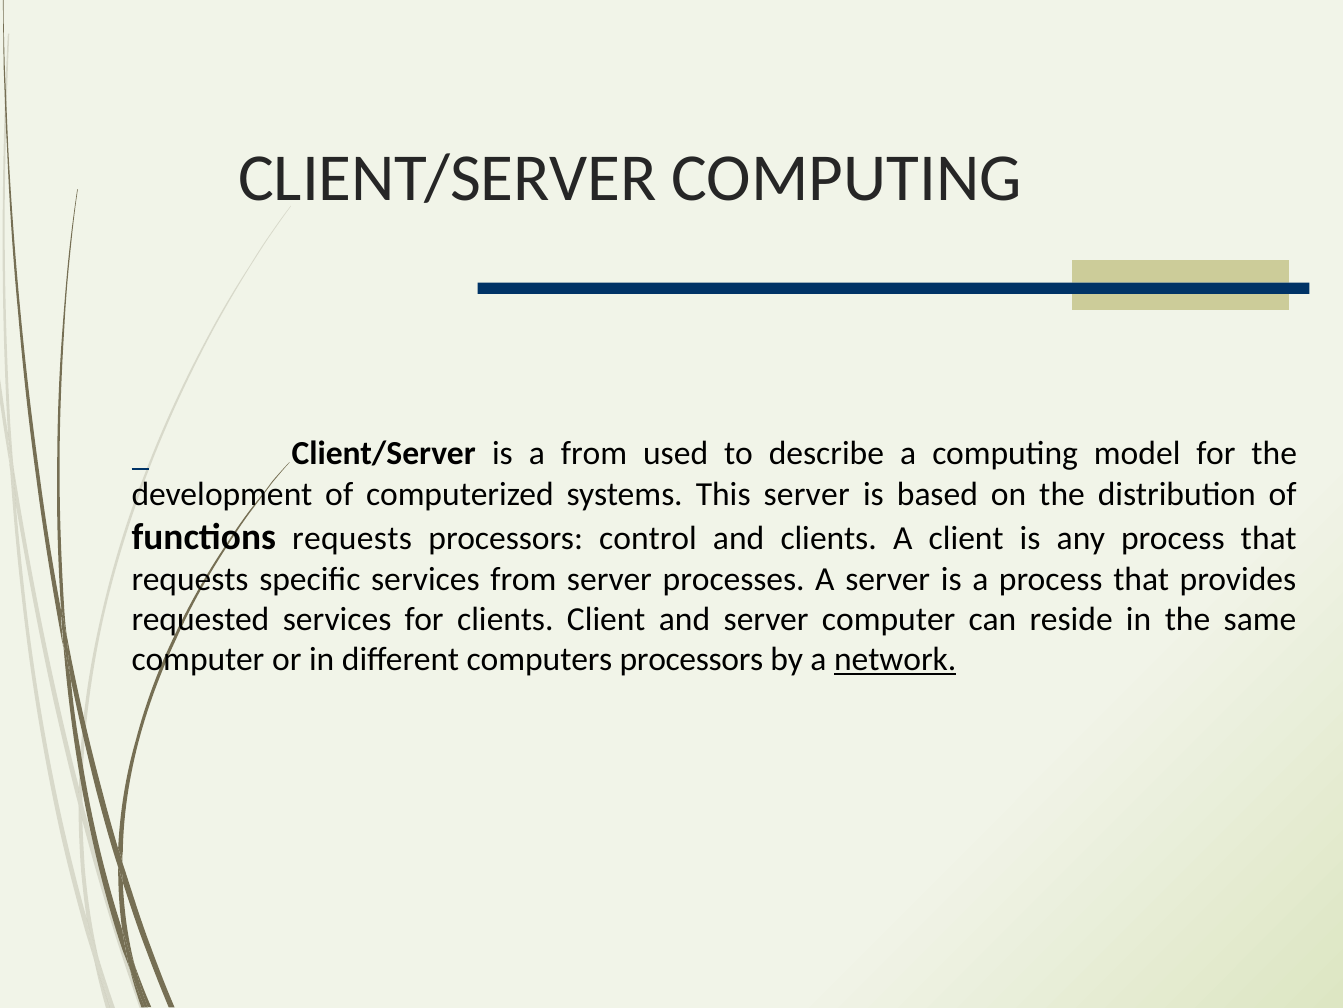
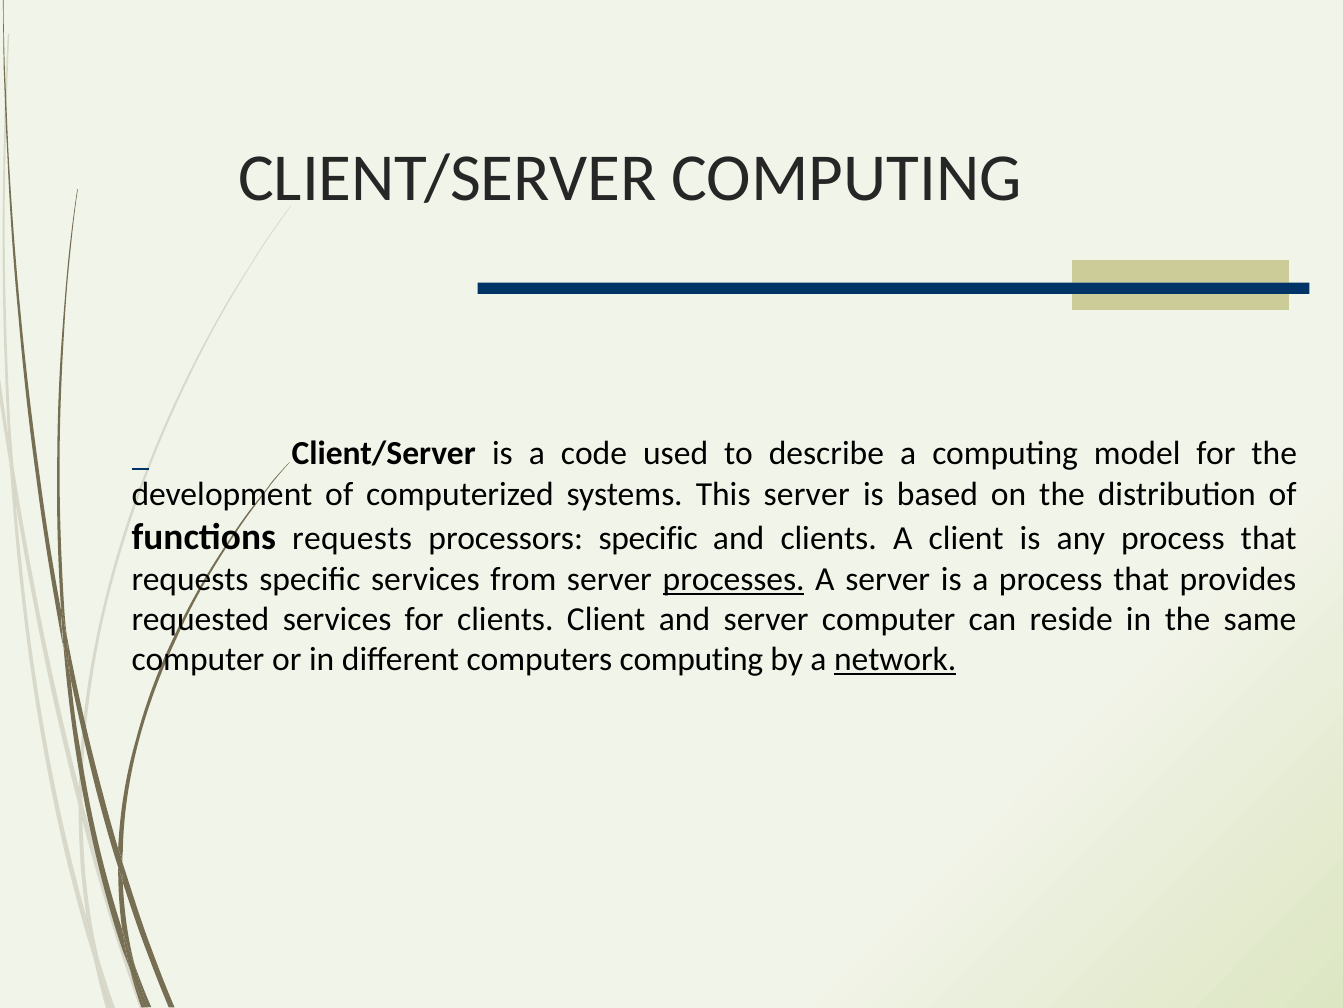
a from: from -> code (594, 453)
processors control: control -> specific (648, 538)
processes underline: none -> present (734, 579)
computers processors: processors -> computing (691, 659)
